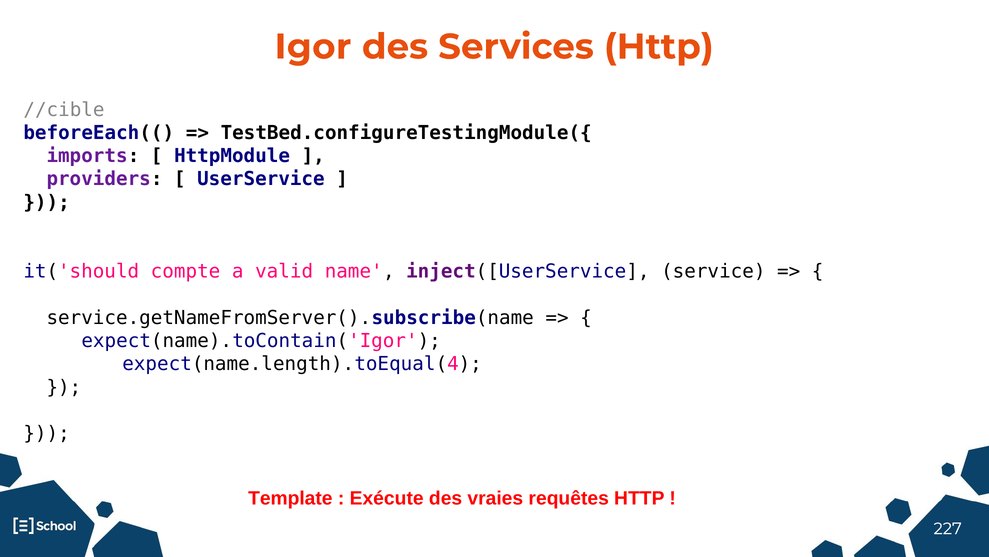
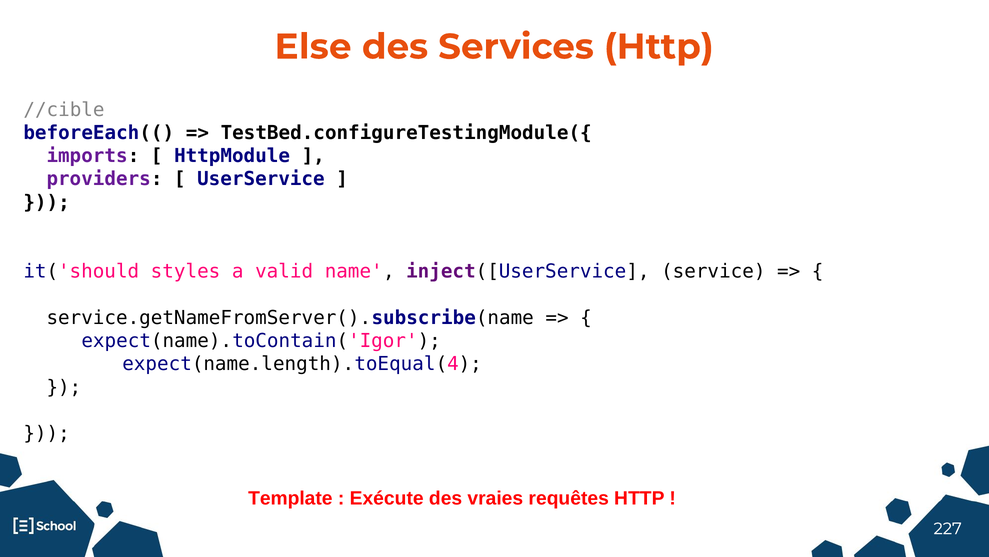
Igor: Igor -> Else (313, 47)
compte: compte -> styles (186, 271)
